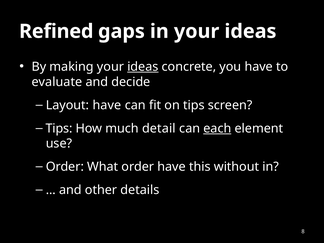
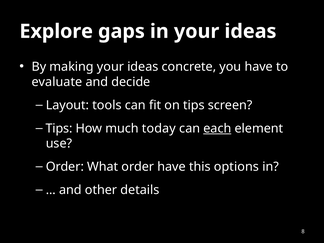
Refined: Refined -> Explore (56, 31)
ideas underline: present -> none (143, 67)
Layout have: have -> tools (107, 105)
detail: detail -> today (159, 128)
without: without -> options (236, 167)
